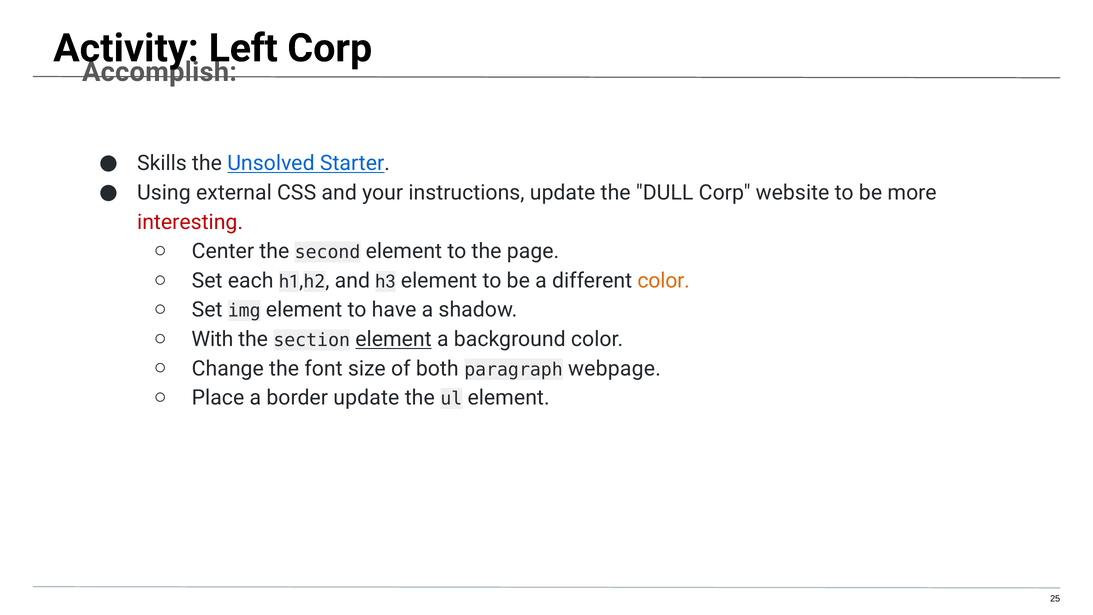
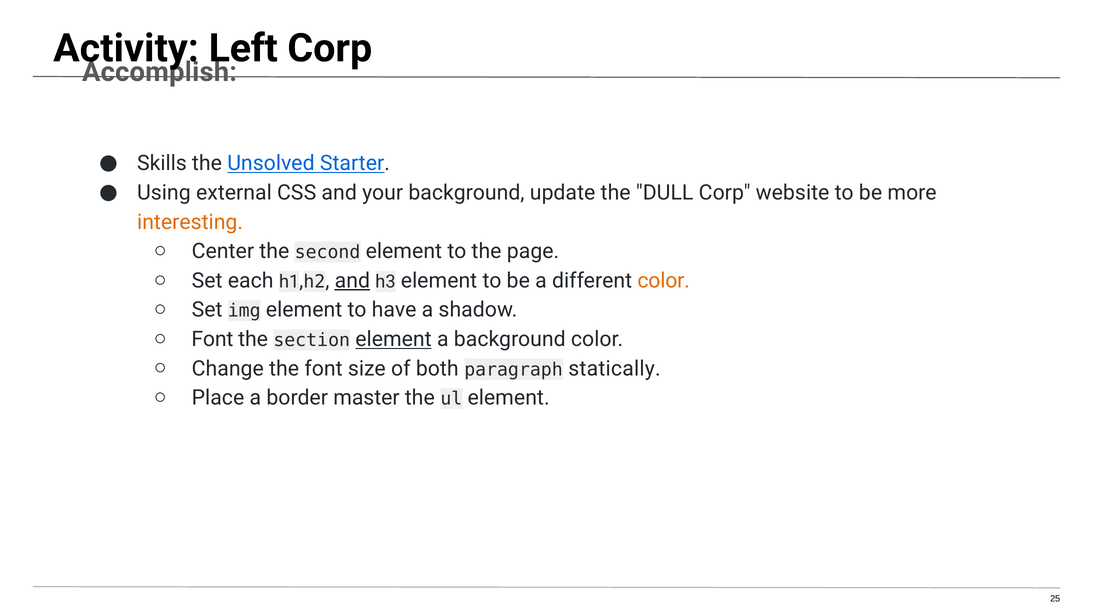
your instructions: instructions -> background (466, 193)
interesting colour: red -> orange (190, 222)
and underline: none -> present (352, 281)
With: With -> Font (212, 339)
webpage: webpage -> statically (614, 368)
border update: update -> master (366, 398)
